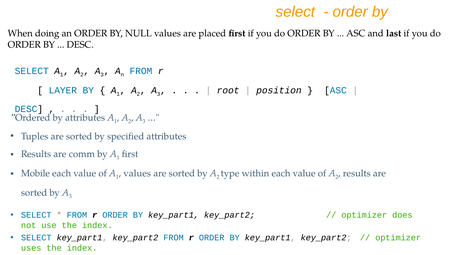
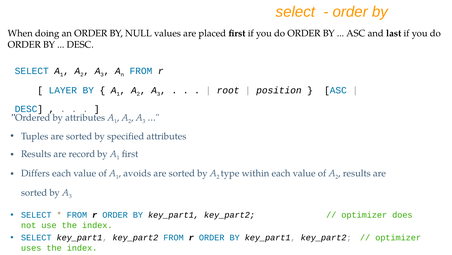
comm: comm -> record (82, 154)
Mobile: Mobile -> Differs (35, 173)
values: values -> avoids (137, 173)
